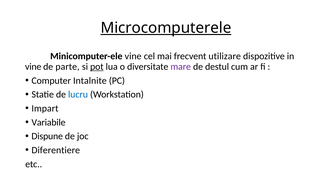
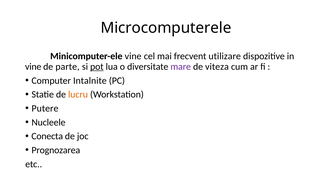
Microcomputerele underline: present -> none (166, 28)
destul: destul -> viteza (217, 67)
lucru colour: blue -> orange (78, 94)
Impart: Impart -> Putere (45, 108)
Variabile: Variabile -> Nucleele (49, 122)
Dispune: Dispune -> Conecta (47, 136)
Diferentiere: Diferentiere -> Prognozarea (56, 150)
